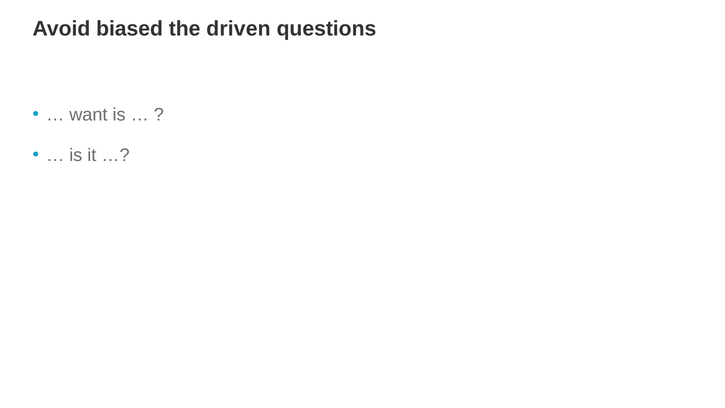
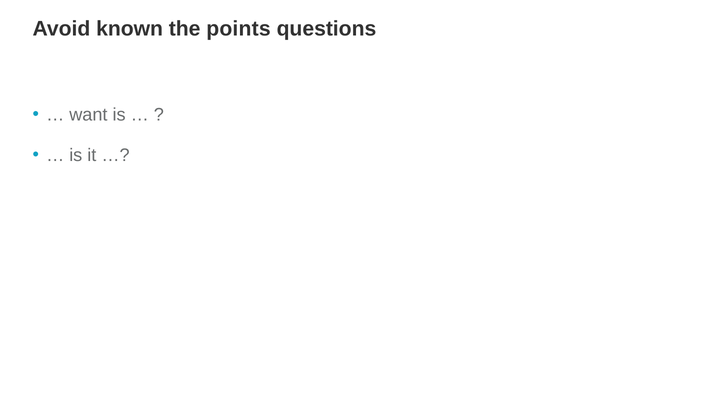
biased: biased -> known (130, 29)
driven: driven -> points (238, 29)
